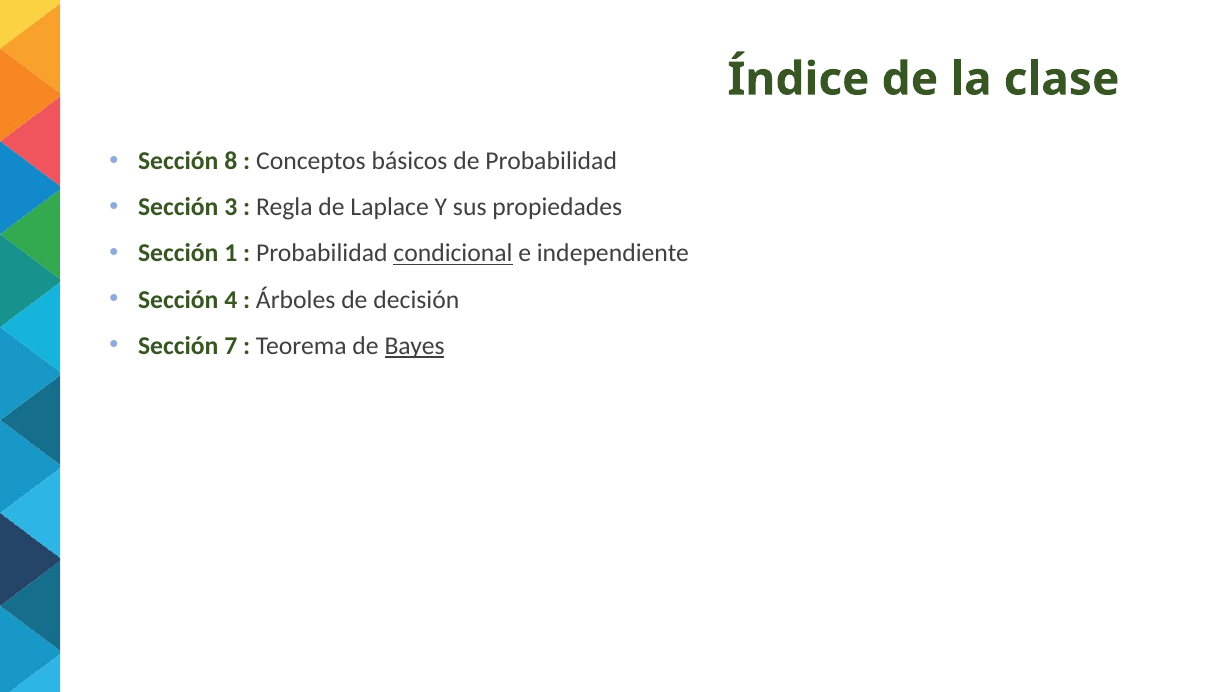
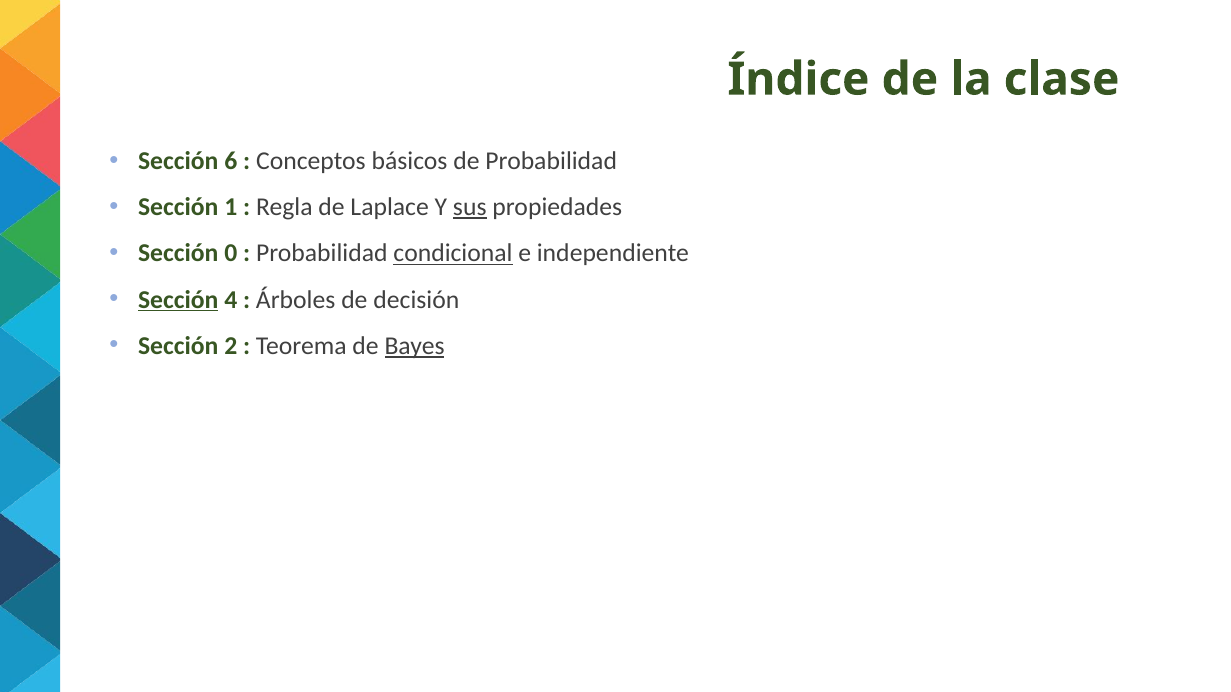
8: 8 -> 6 (231, 161)
3: 3 -> 1 (231, 207)
sus underline: none -> present (470, 207)
1: 1 -> 0 (231, 254)
Sección underline: none -> present (178, 300)
7: 7 -> 2 (231, 346)
